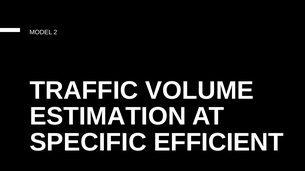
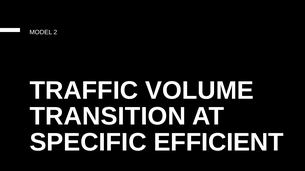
ESTIMATION: ESTIMATION -> TRANSITION (108, 117)
